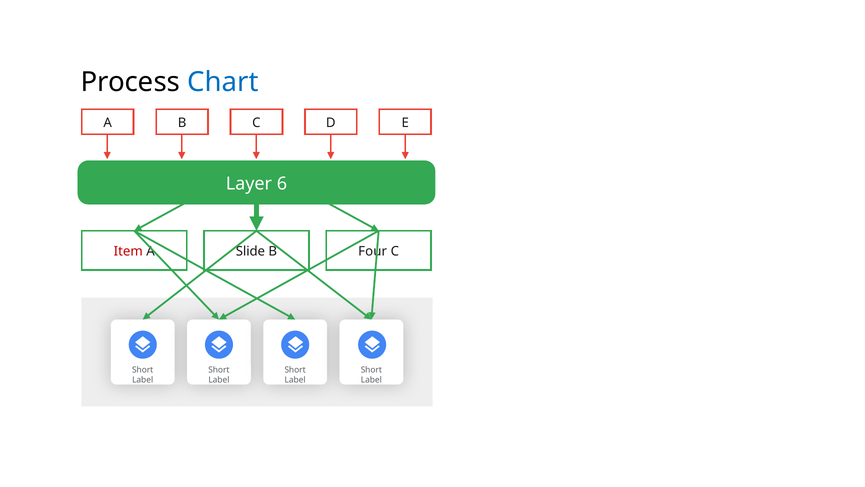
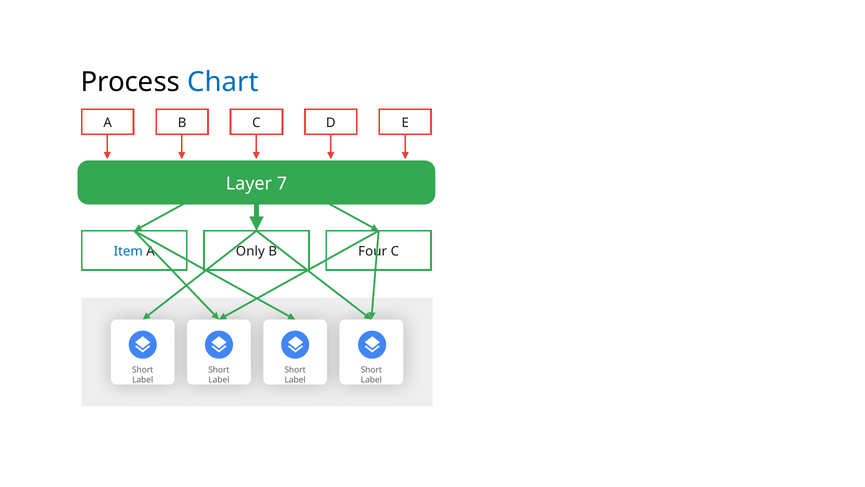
6: 6 -> 7 (282, 184)
Item colour: red -> blue (128, 251)
Slide: Slide -> Only (250, 251)
